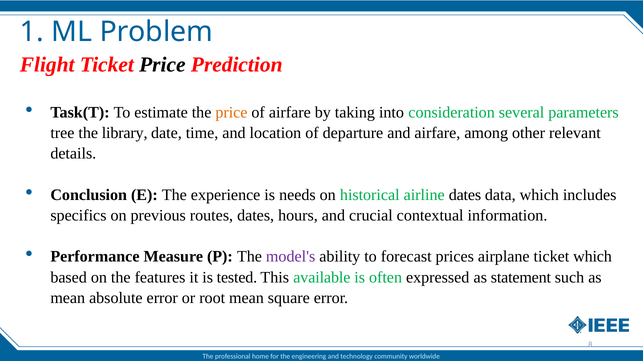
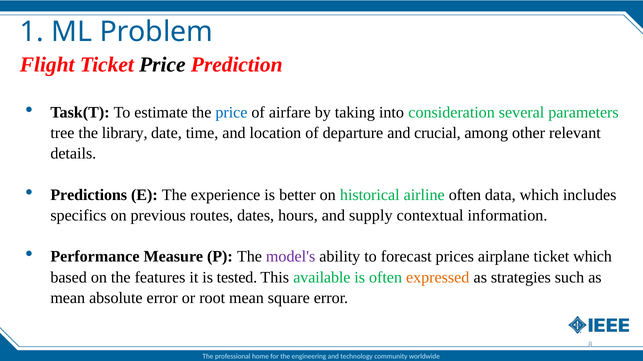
price colour: orange -> blue (231, 113)
and airfare: airfare -> crucial (437, 133)
Conclusion: Conclusion -> Predictions (89, 195)
needs: needs -> better (297, 195)
airline dates: dates -> often (465, 195)
crucial: crucial -> supply (371, 216)
expressed colour: black -> orange (438, 278)
statement: statement -> strategies (521, 278)
